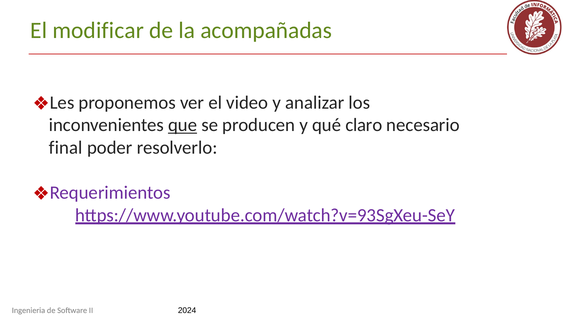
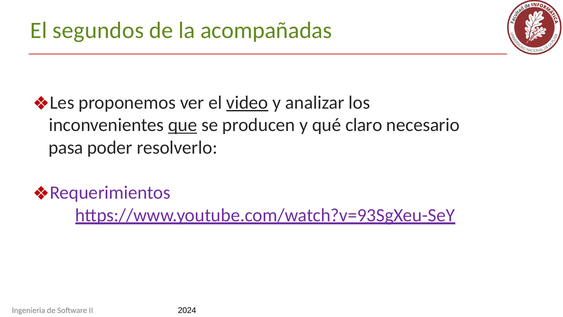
modificar: modificar -> segundos (98, 30)
video underline: none -> present (247, 102)
final: final -> pasa (66, 148)
